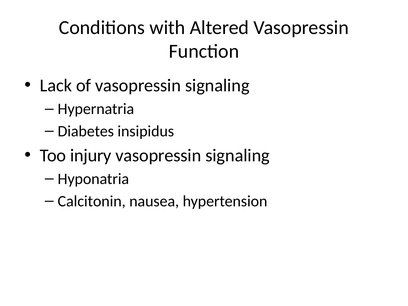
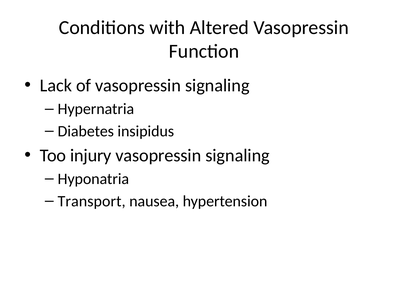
Calcitonin: Calcitonin -> Transport (92, 201)
